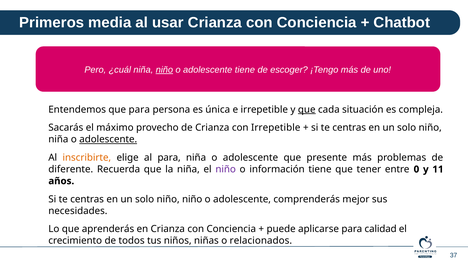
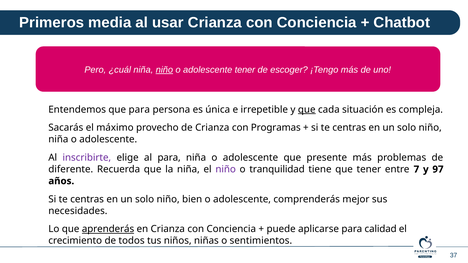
adolescente tiene: tiene -> tener (245, 70)
con Irrepetible: Irrepetible -> Programas (276, 128)
adolescente underline: present -> none (108, 140)
inscribirte colour: orange -> purple (87, 158)
información: información -> tranquilidad (277, 169)
0: 0 -> 7 (416, 169)
11: 11 -> 97 (438, 169)
niño niño: niño -> bien (192, 199)
aprenderás underline: none -> present (108, 229)
relacionados: relacionados -> sentimientos (261, 241)
